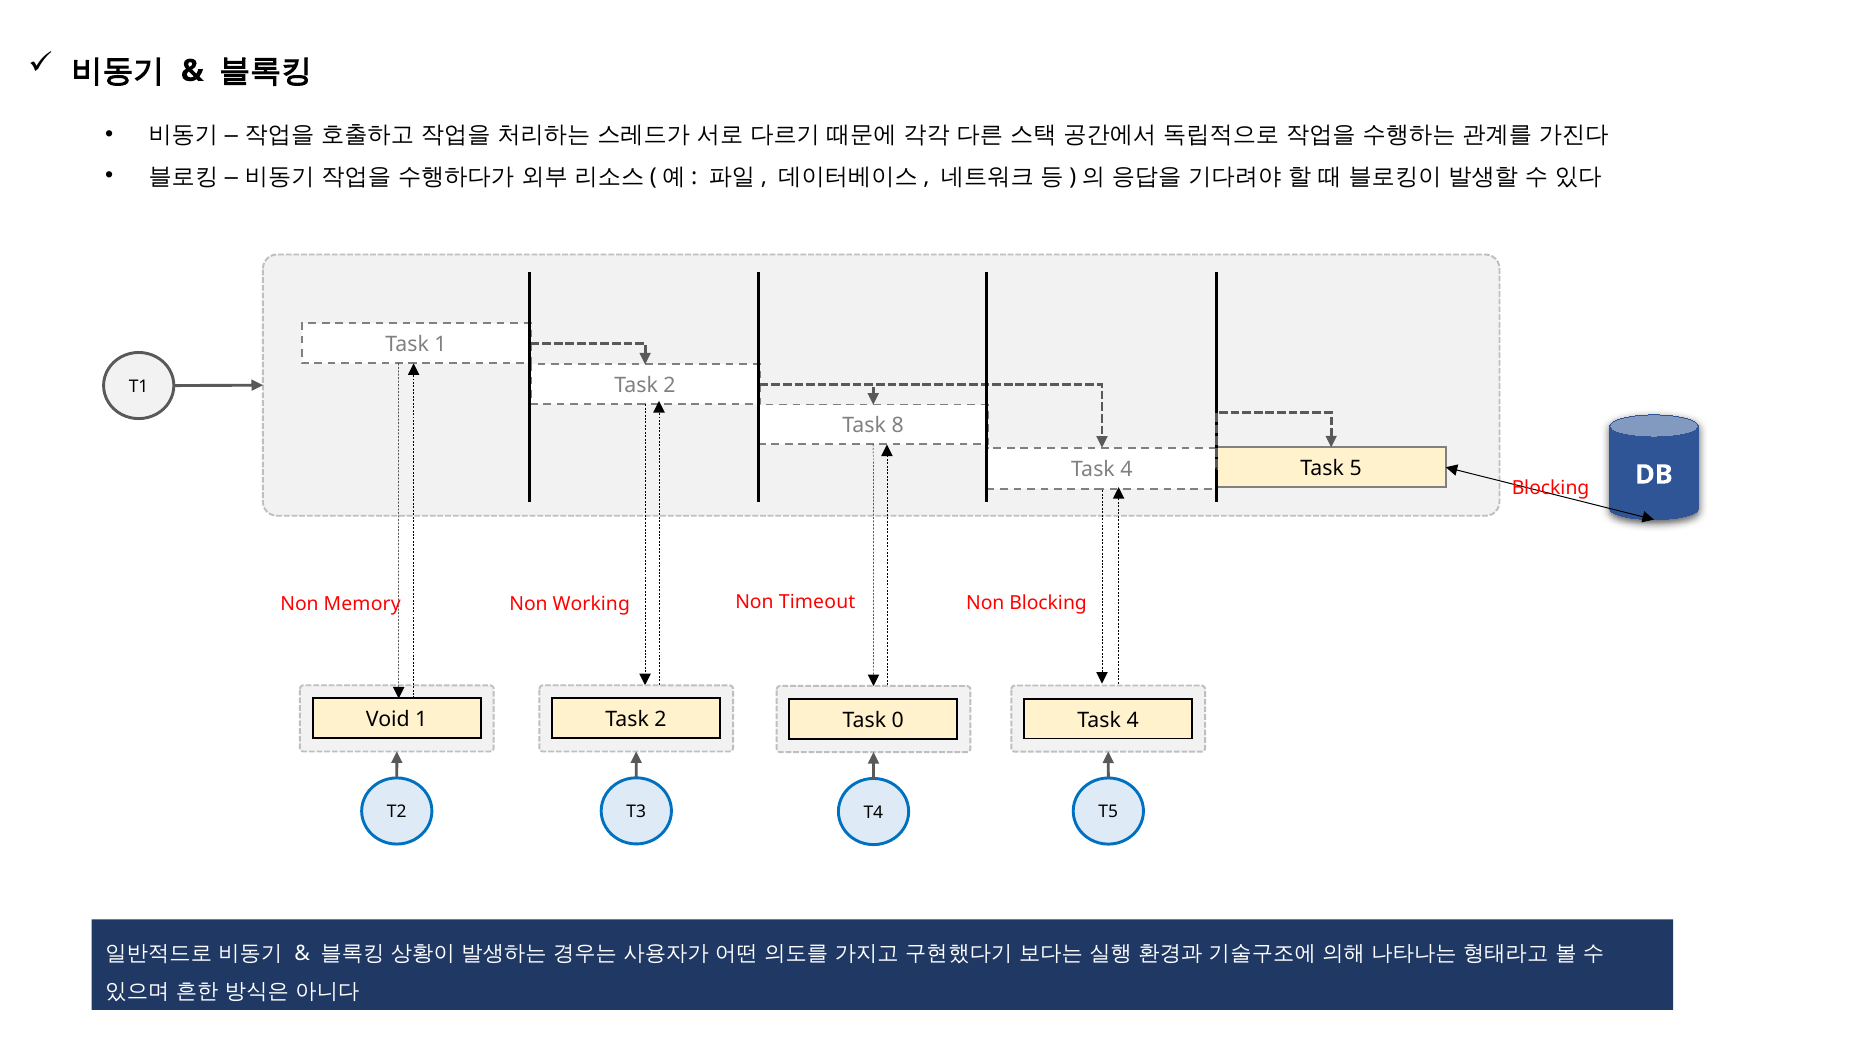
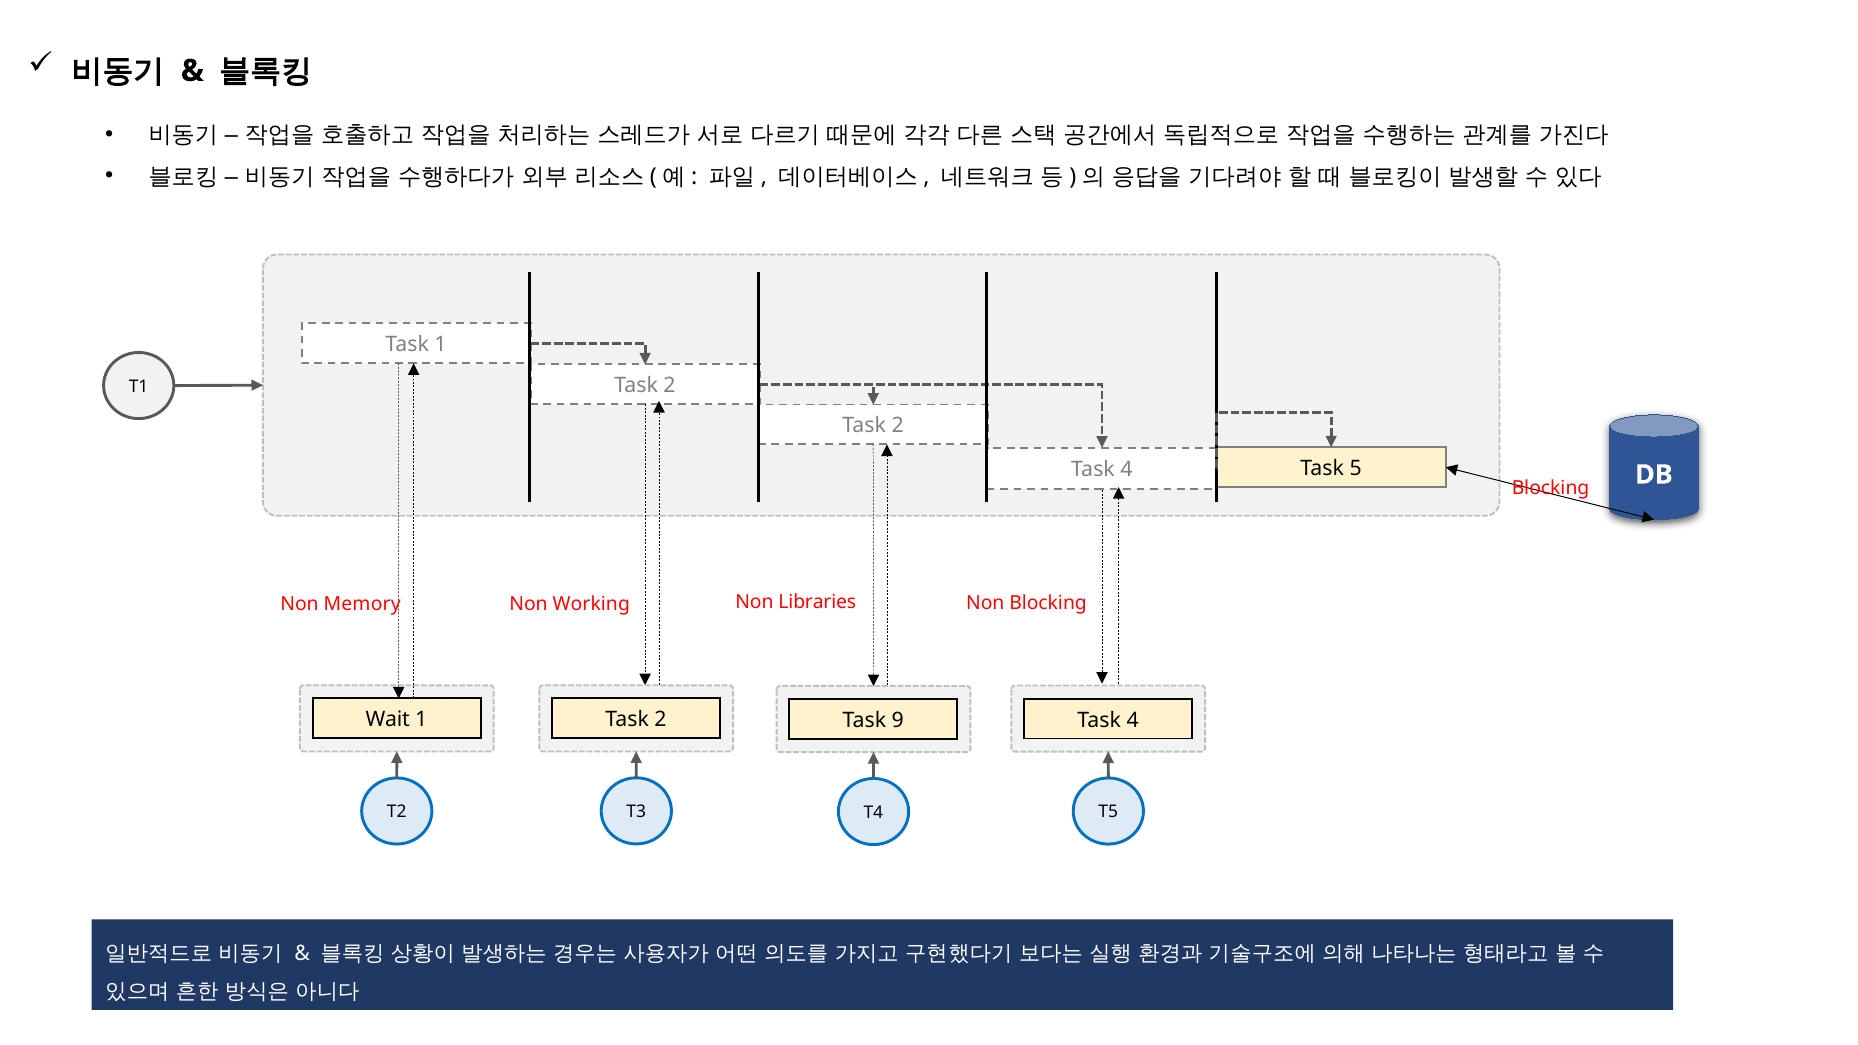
8: 8 -> 2 (898, 426)
Timeout: Timeout -> Libraries (817, 602)
Void: Void -> Wait (388, 720)
0: 0 -> 9 (898, 721)
